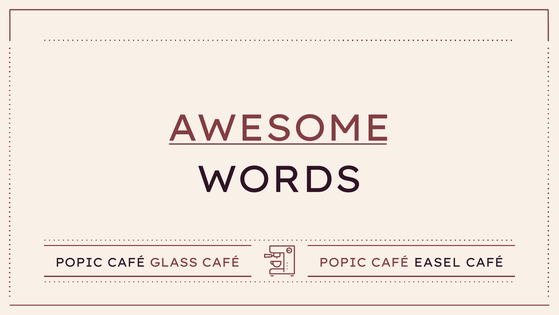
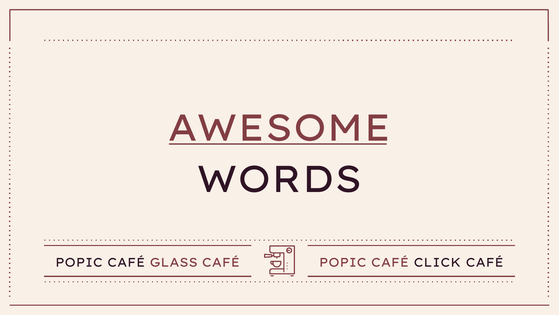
EASEL: EASEL -> CLICK (437, 262)
